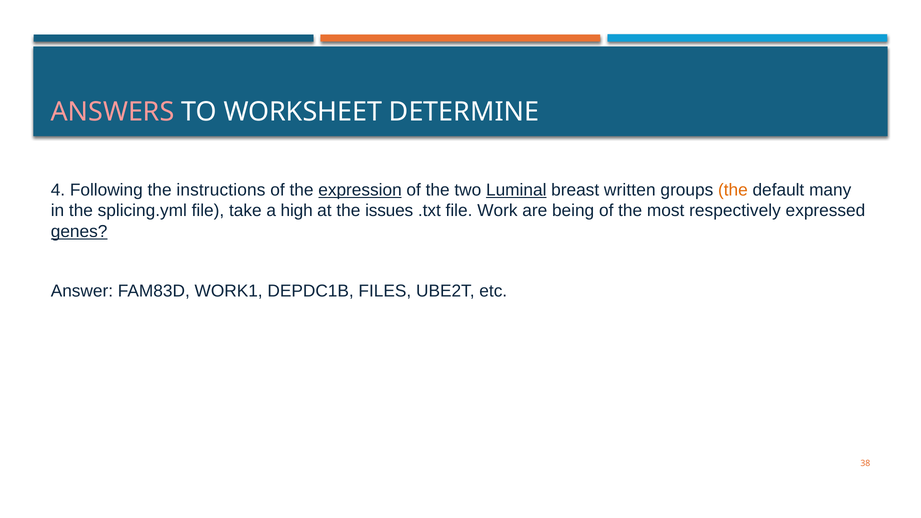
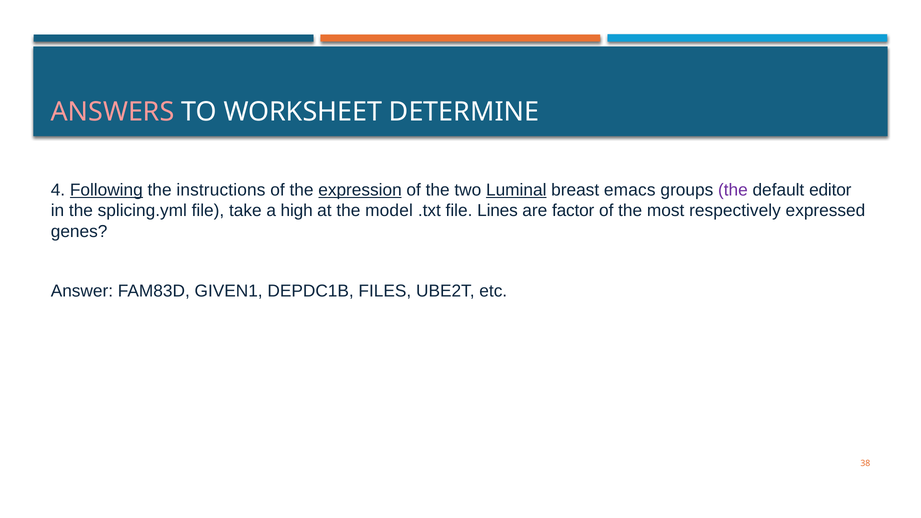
Following underline: none -> present (106, 190)
written: written -> emacs (630, 190)
the colour: orange -> purple (733, 190)
many: many -> editor (830, 190)
issues: issues -> model (389, 211)
Work: Work -> Lines (497, 211)
being: being -> factor (573, 211)
genes underline: present -> none (79, 231)
WORK1: WORK1 -> GIVEN1 (229, 291)
